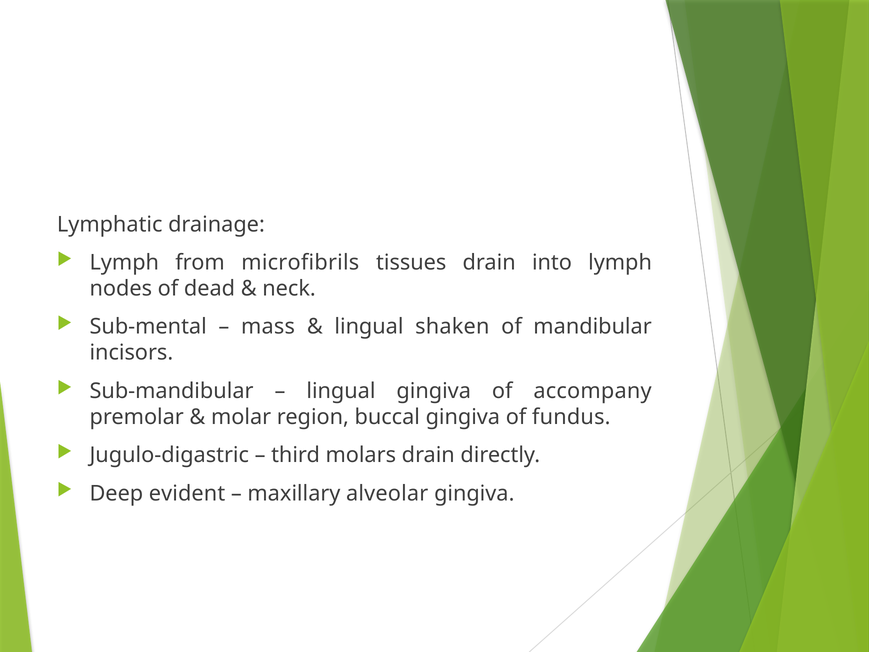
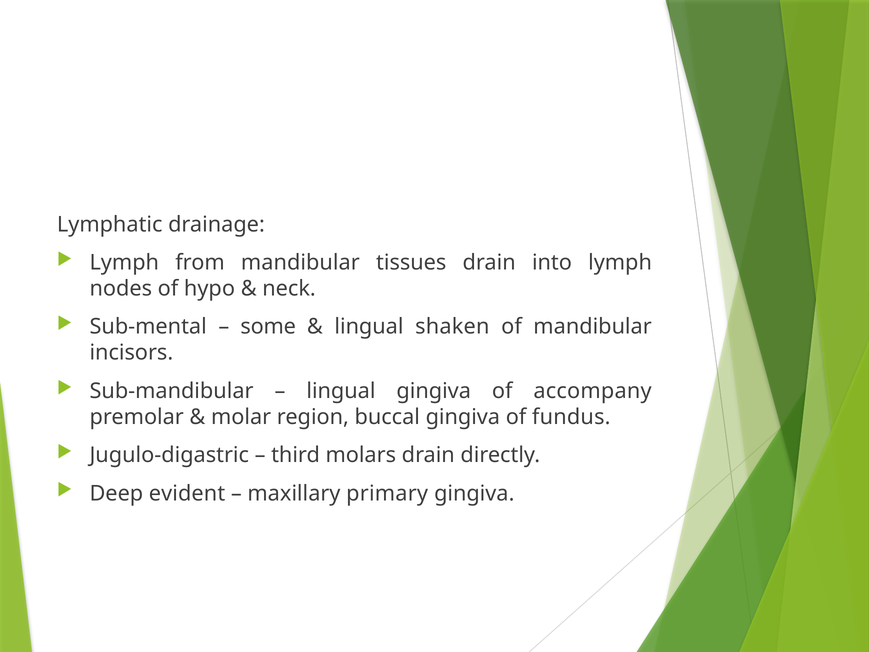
from microfibrils: microfibrils -> mandibular (300, 262)
dead: dead -> hypo (209, 288)
mass: mass -> some (268, 327)
alveolar: alveolar -> primary (387, 493)
